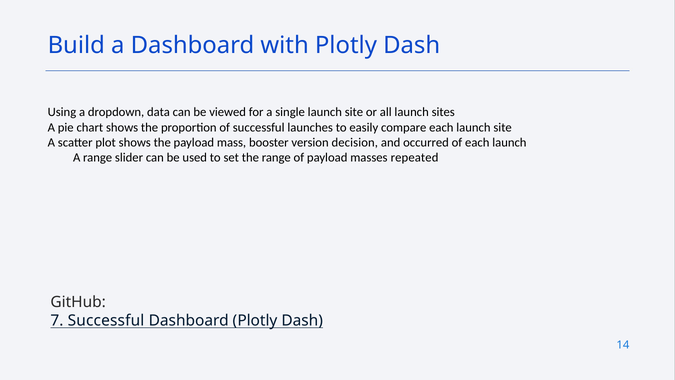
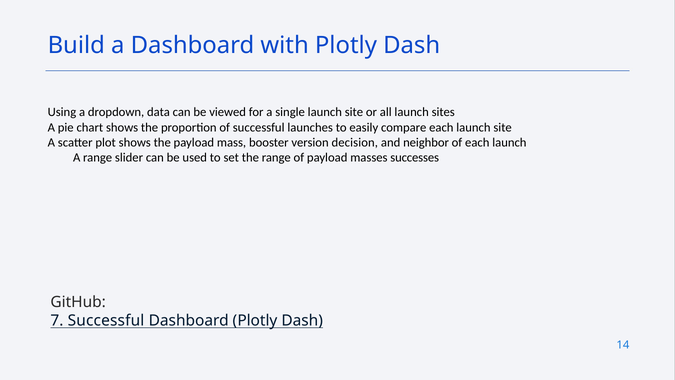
occurred: occurred -> neighbor (426, 142)
repeated: repeated -> successes (415, 158)
